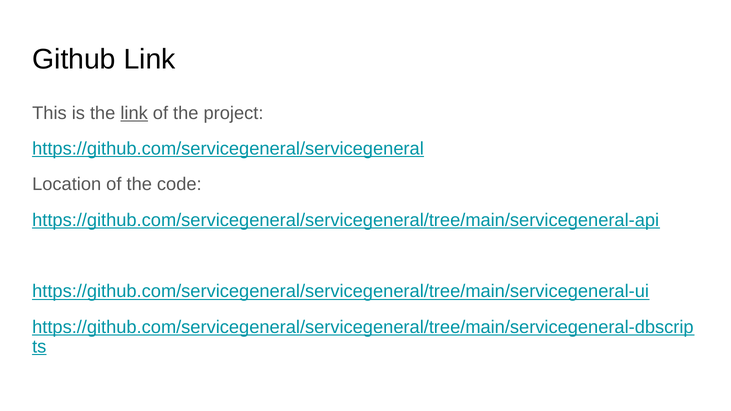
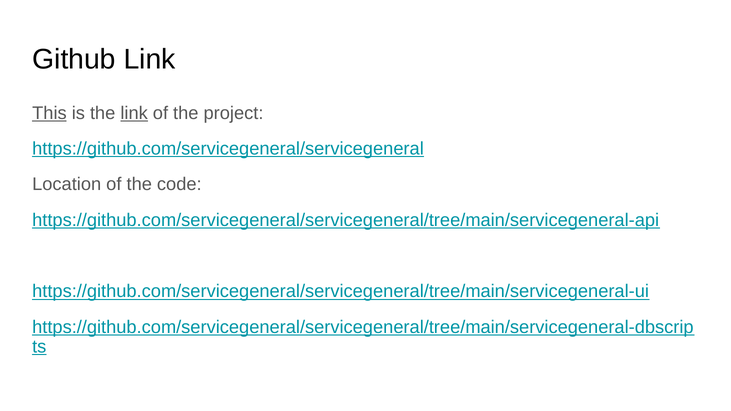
This underline: none -> present (49, 113)
